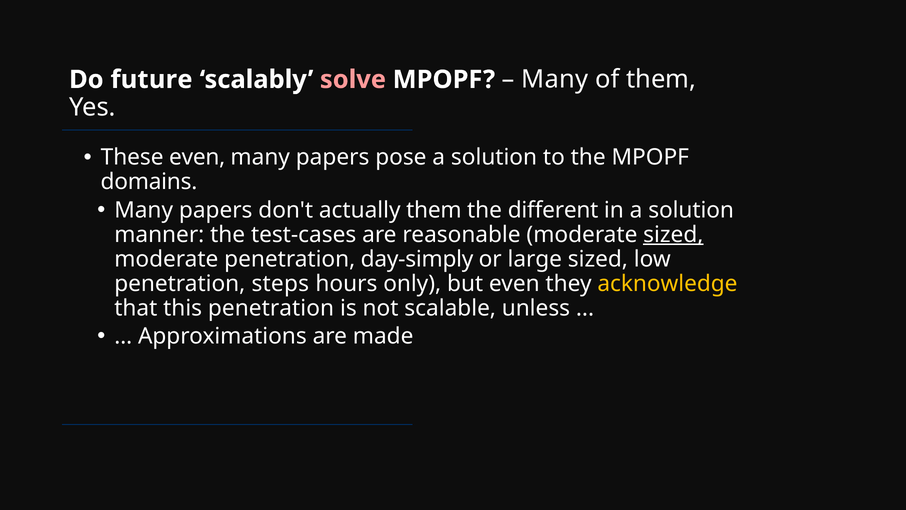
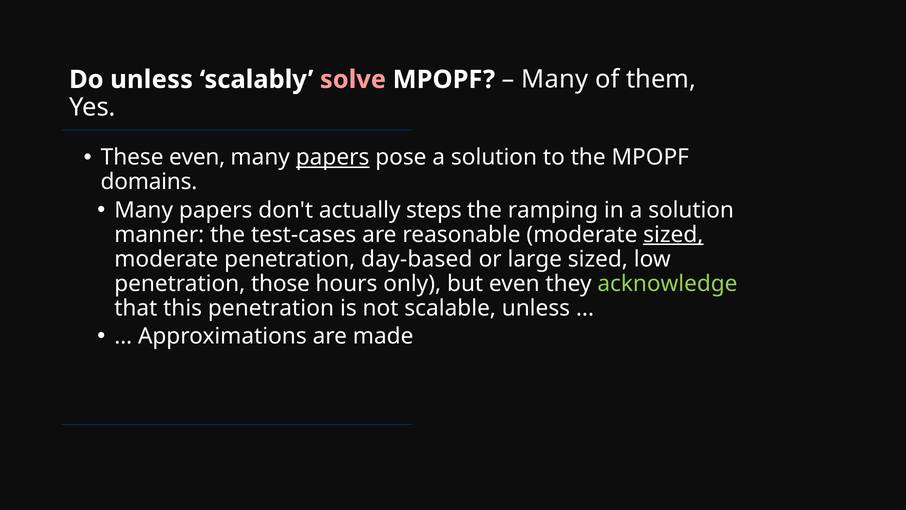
Do future: future -> unless (152, 80)
papers underline: none -> present (333, 157)
actually them: them -> steps (434, 210)
different: different -> ramping (553, 210)
day-simply: day-simply -> day-based (417, 259)
steps: steps -> those (280, 283)
acknowledge colour: yellow -> light green (667, 283)
